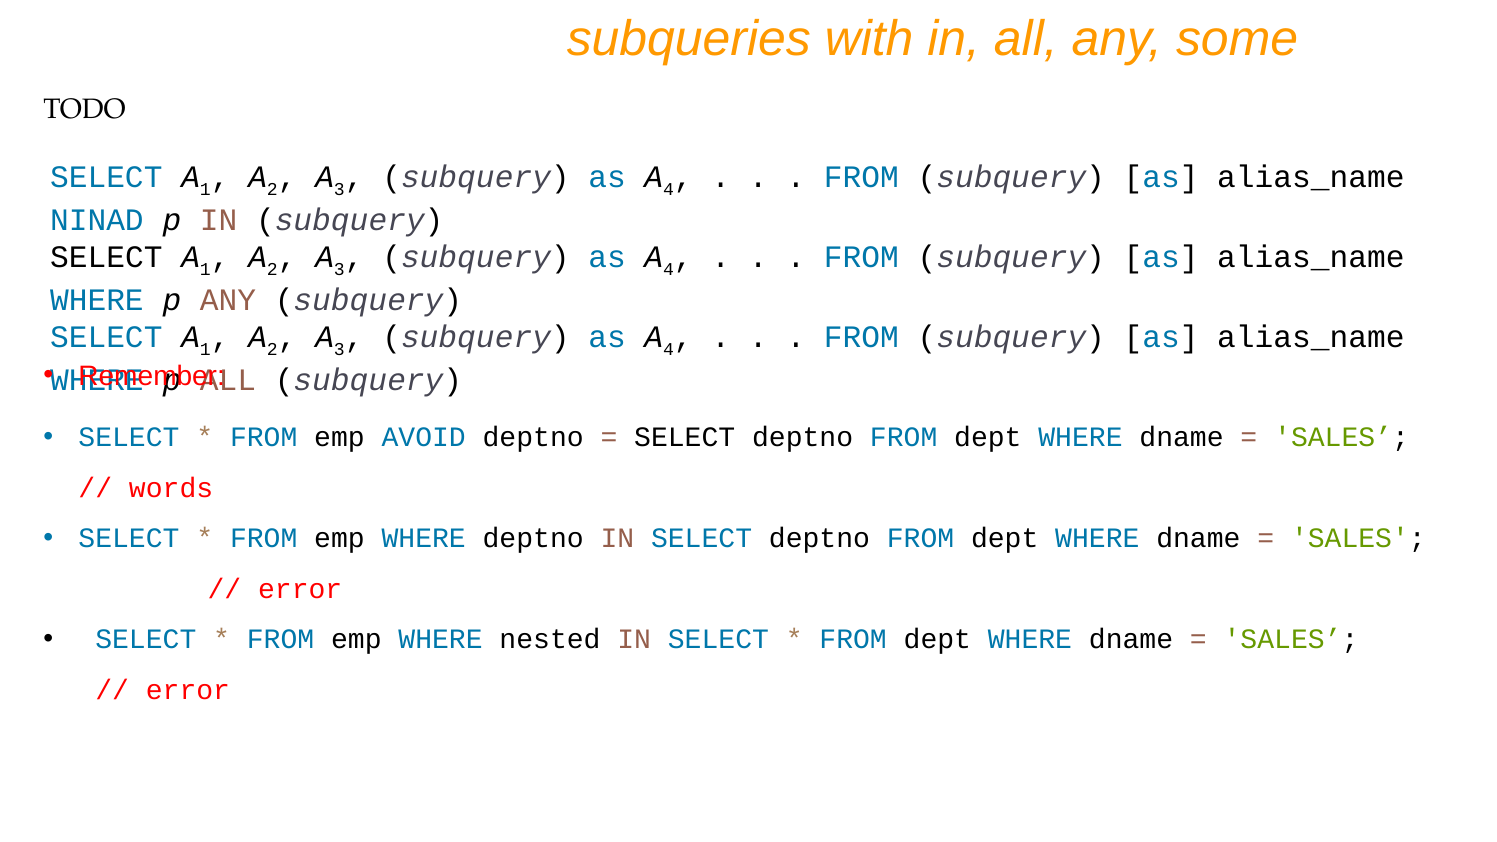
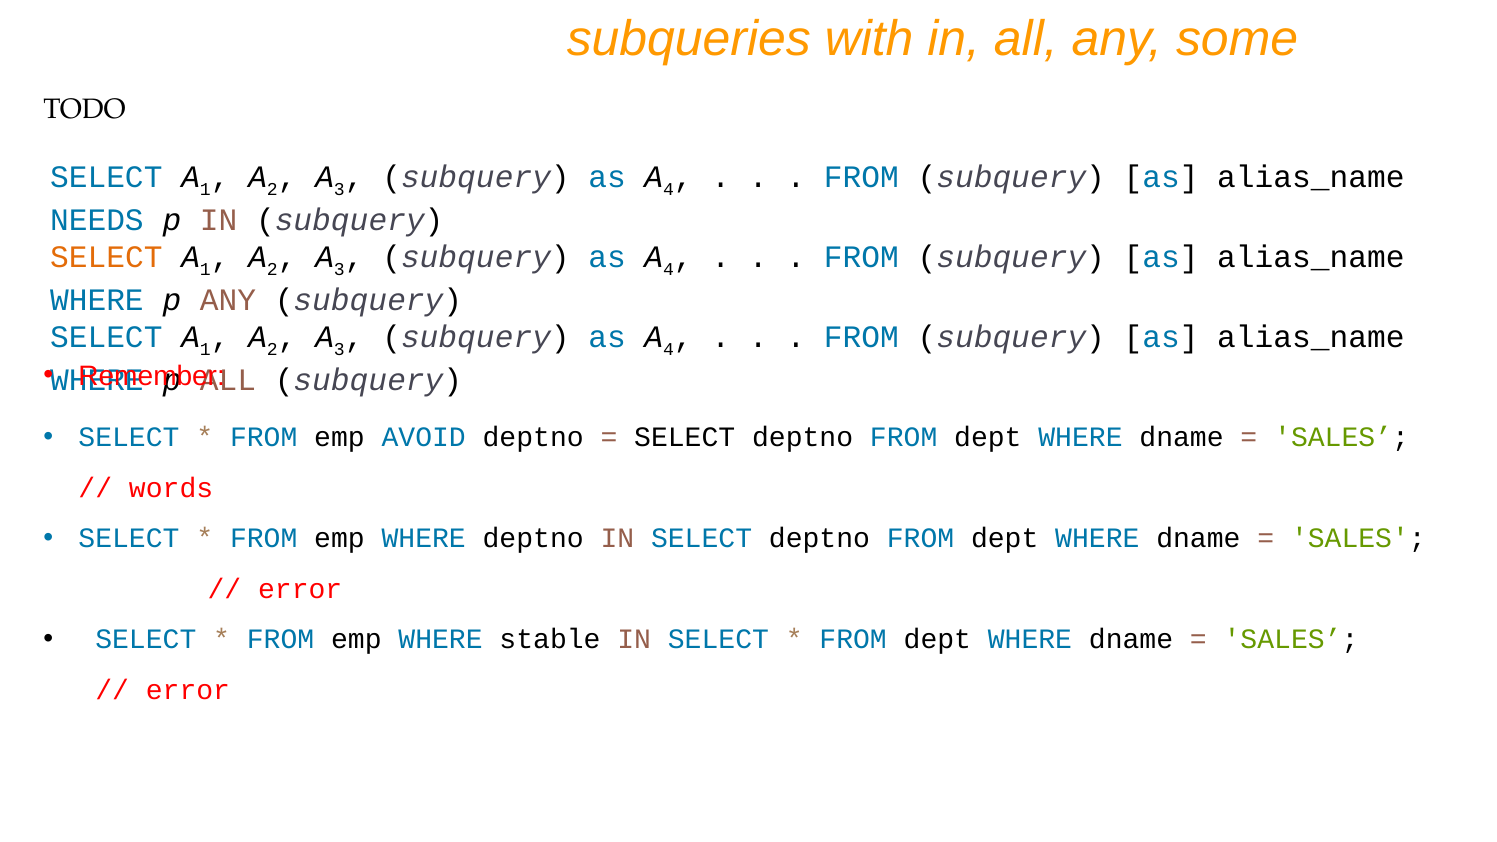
NINAD: NINAD -> NEEDS (97, 220)
SELECT colour: black -> orange (106, 258)
nested: nested -> stable (550, 640)
